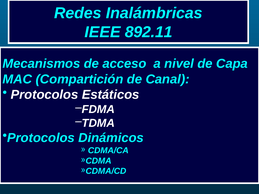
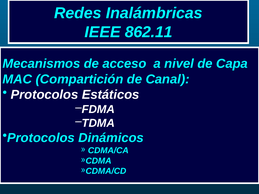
892.11: 892.11 -> 862.11 (149, 32)
